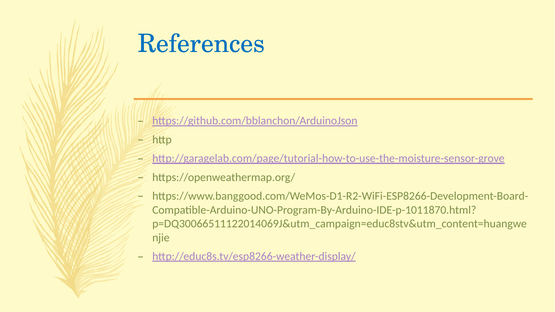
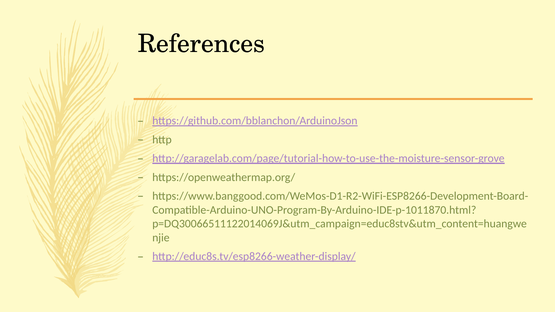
References colour: blue -> black (201, 44)
